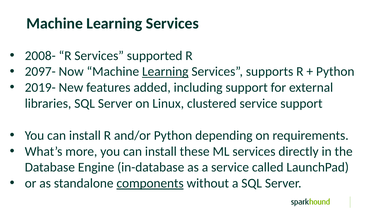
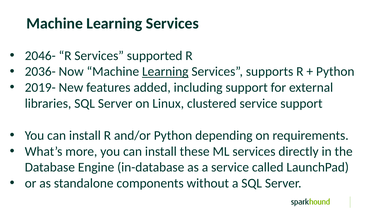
2008-: 2008- -> 2046- (40, 55)
2097-: 2097- -> 2036- (40, 71)
components underline: present -> none (150, 183)
